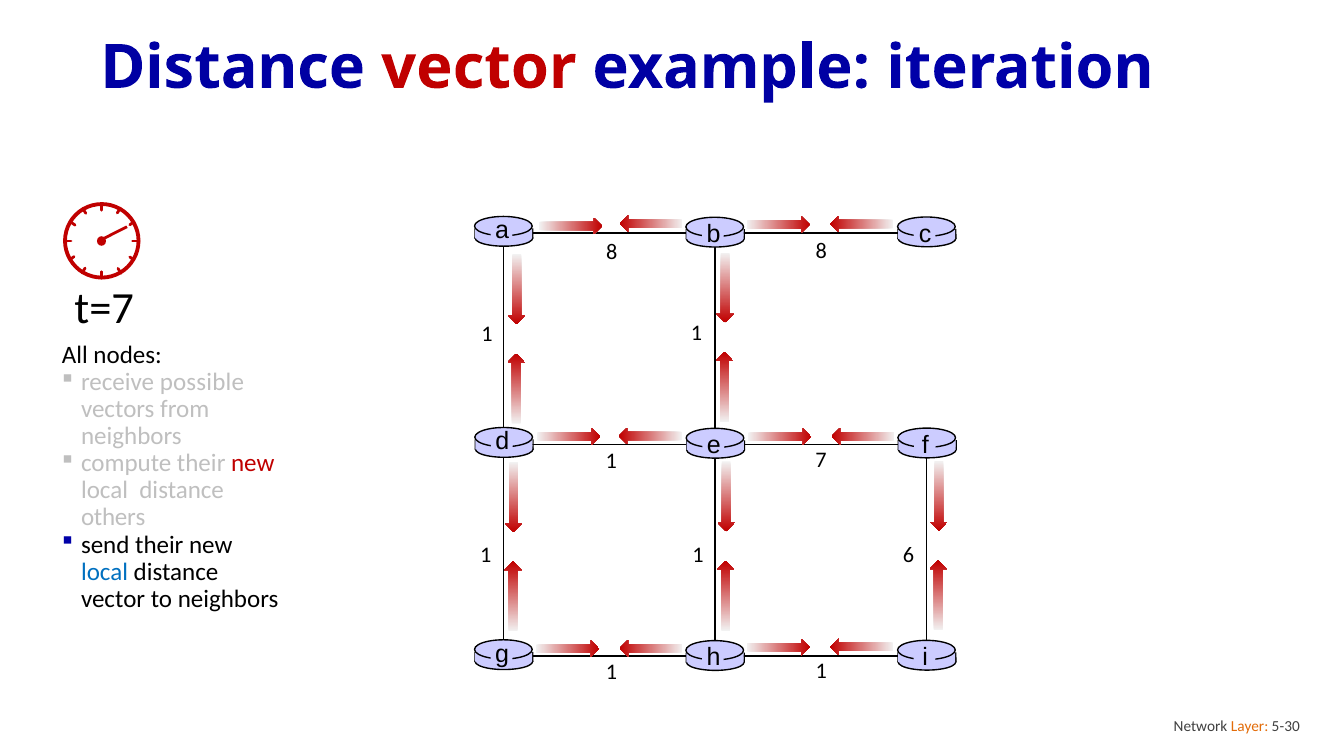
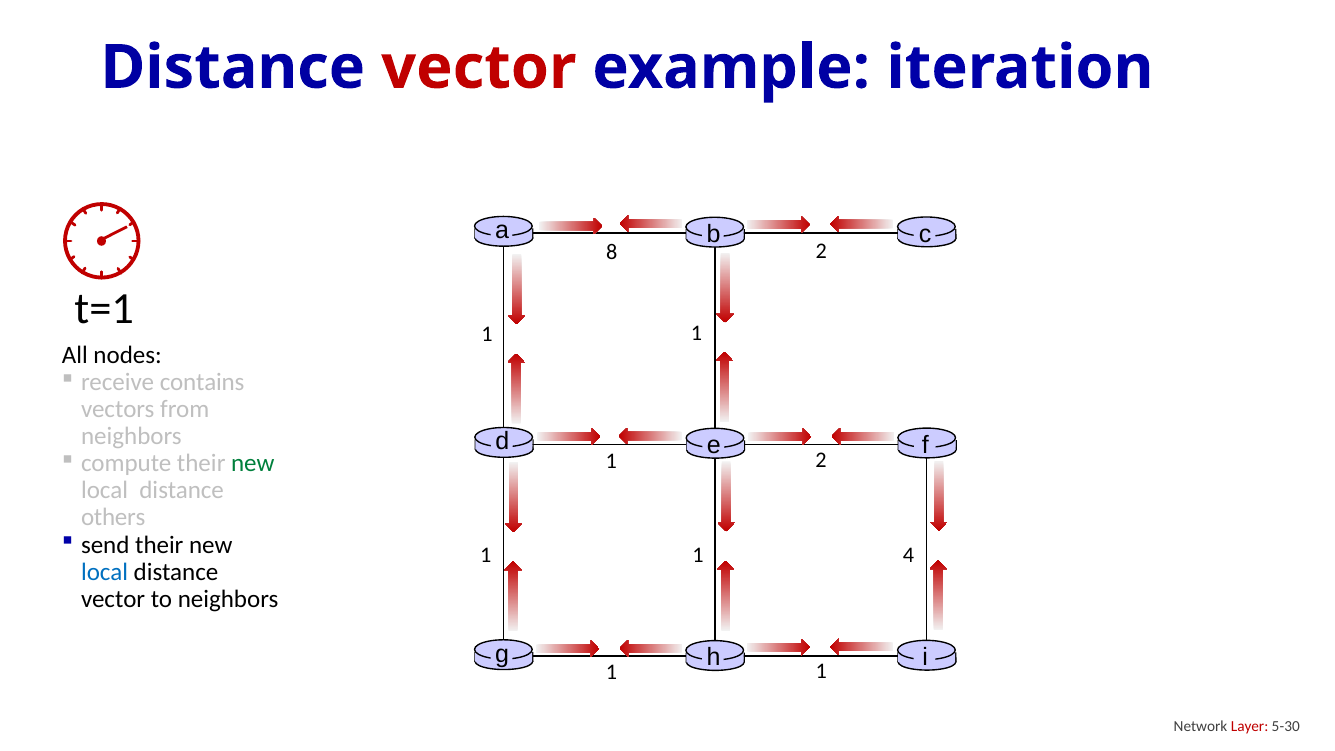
8 8: 8 -> 2 (821, 251)
t=7: t=7 -> t=1 (104, 309)
possible: possible -> contains (202, 382)
new colour: red -> green (253, 464)
1 7: 7 -> 2 (821, 460)
6: 6 -> 4 (909, 555)
Layer colour: orange -> red (1250, 726)
